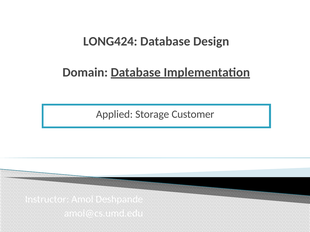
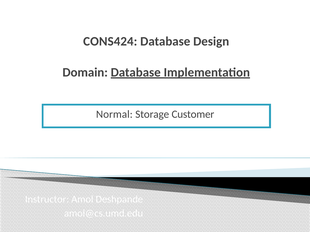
LONG424: LONG424 -> CONS424 (110, 41)
Applied: Applied -> Normal (114, 115)
